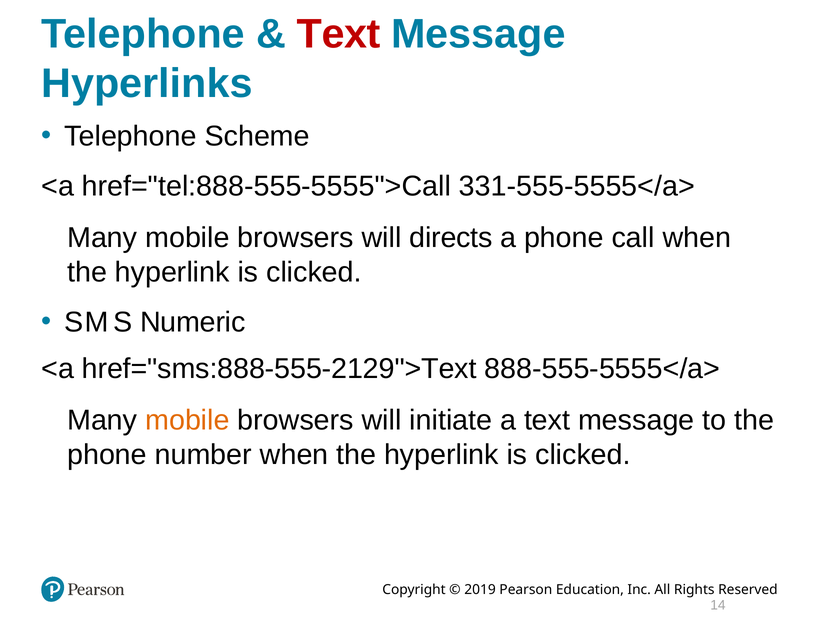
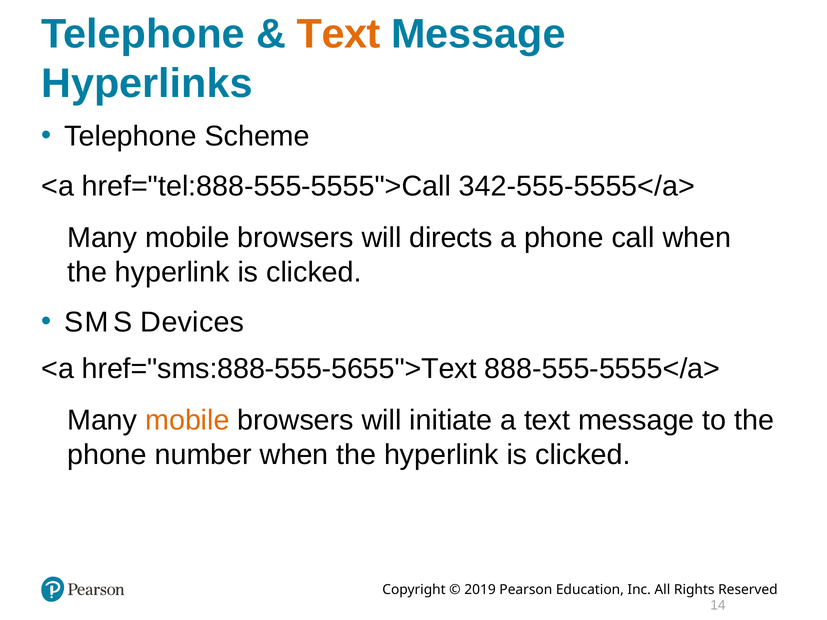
Text colour: red -> orange (339, 34)
331-555-5555</a>: 331-555-5555</a> -> 342-555-5555</a> (577, 186)
Numeric: Numeric -> Devices (192, 322)
href="sms:888-555-2129">Text: href="sms:888-555-2129">Text -> href="sms:888-555-5655">Text (279, 369)
